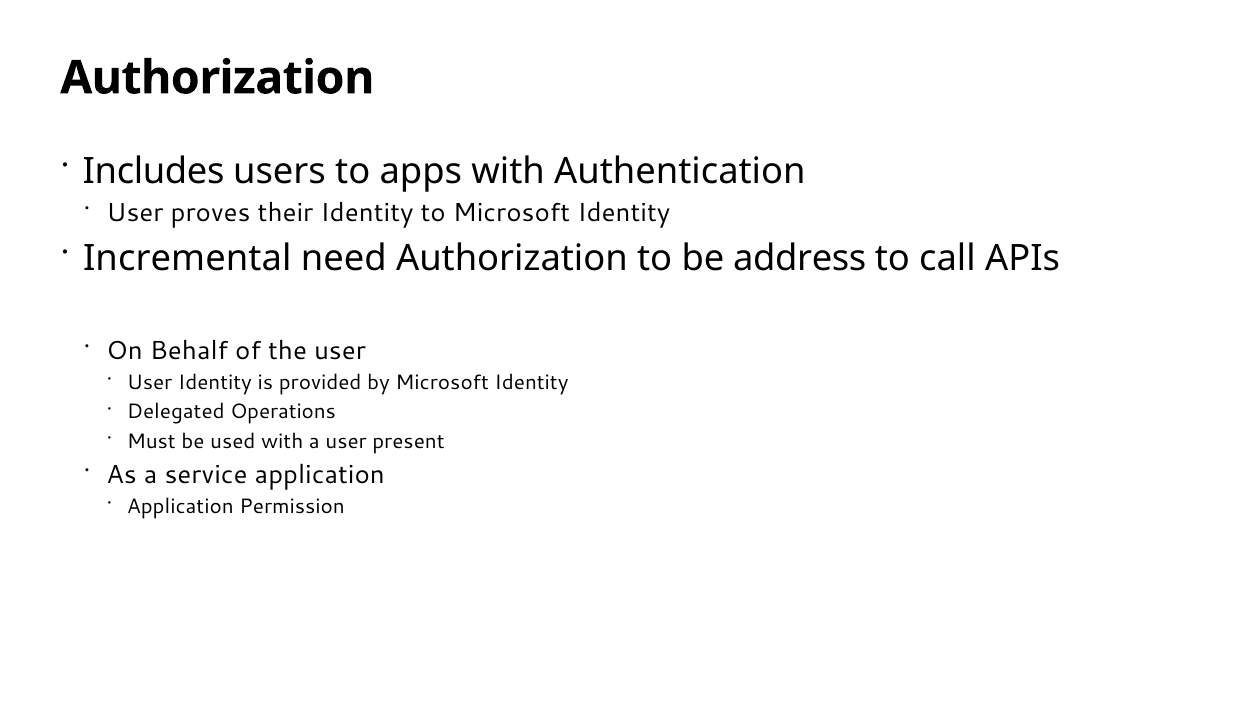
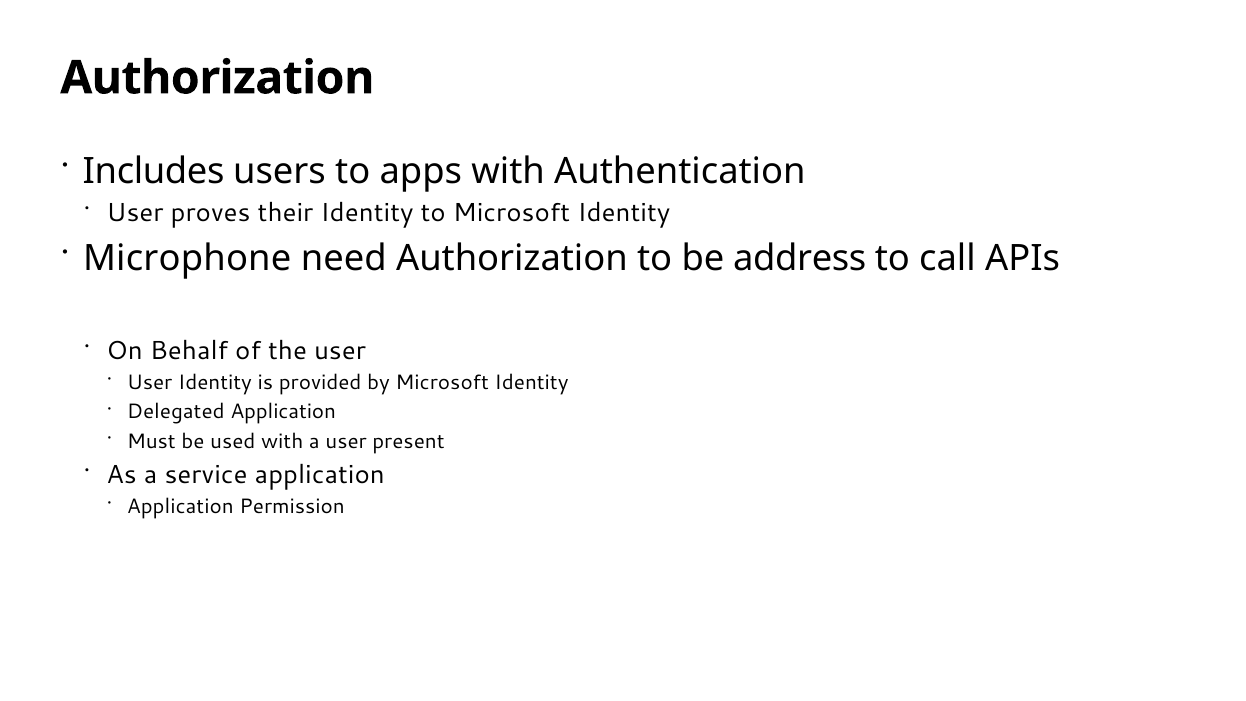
Incremental: Incremental -> Microphone (187, 258)
Delegated Operations: Operations -> Application (283, 412)
